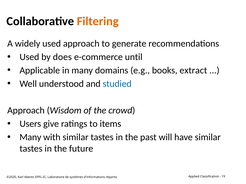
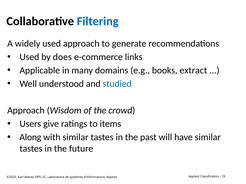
Filtering colour: orange -> blue (98, 21)
until: until -> links (134, 57)
Many: Many -> Along (30, 138)
